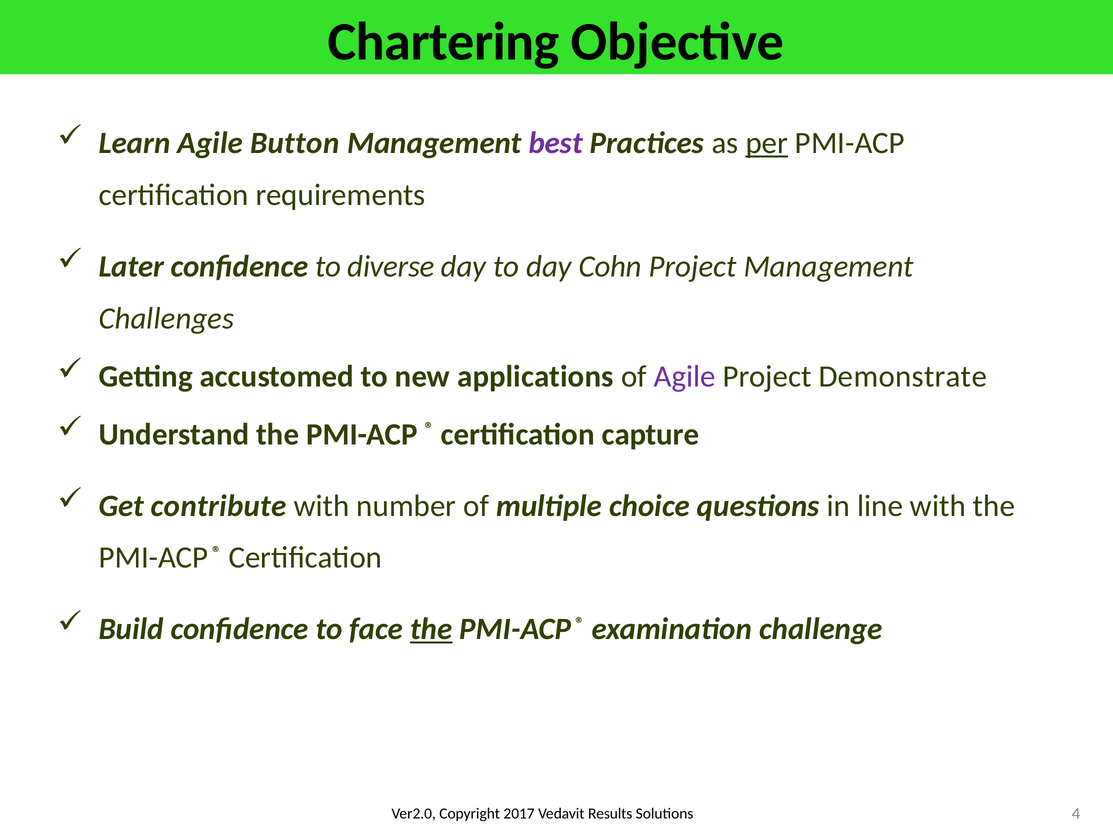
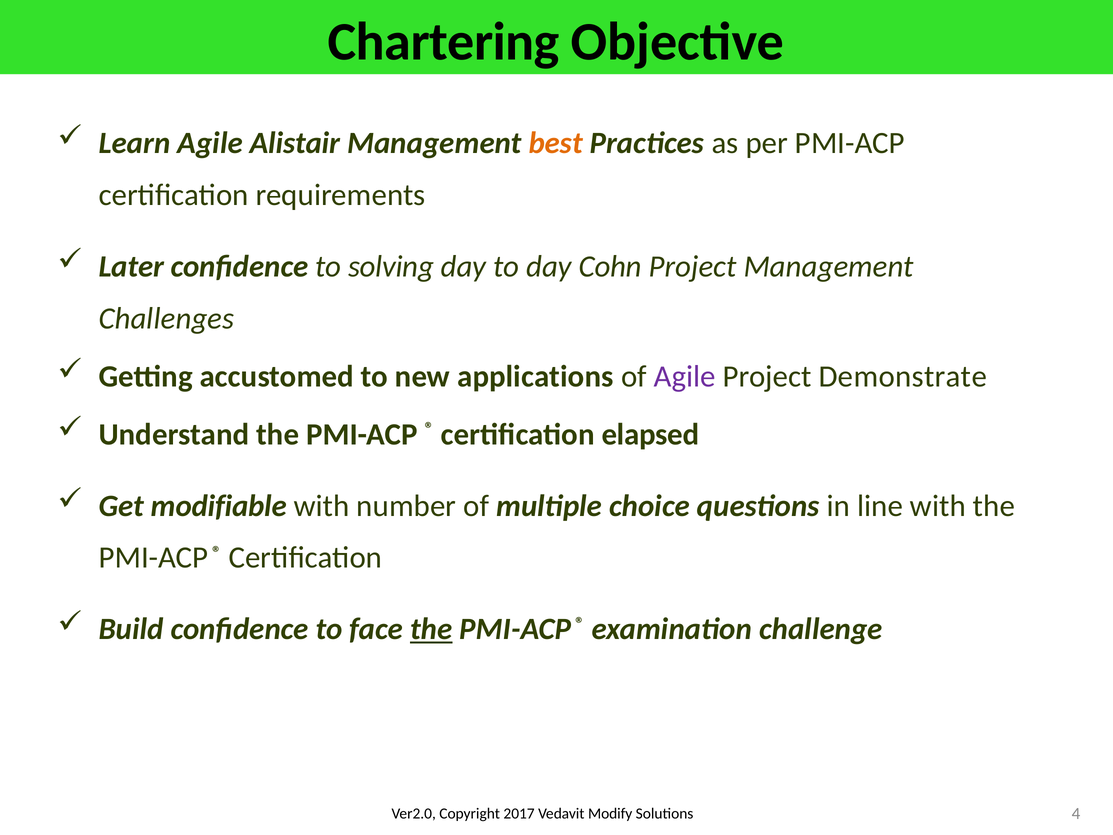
Button: Button -> Alistair (295, 143)
best colour: purple -> orange (556, 143)
per underline: present -> none (767, 143)
diverse: diverse -> solving (391, 266)
capture: capture -> elapsed (651, 434)
contribute: contribute -> modifiable (219, 506)
Results: Results -> Modify (610, 813)
